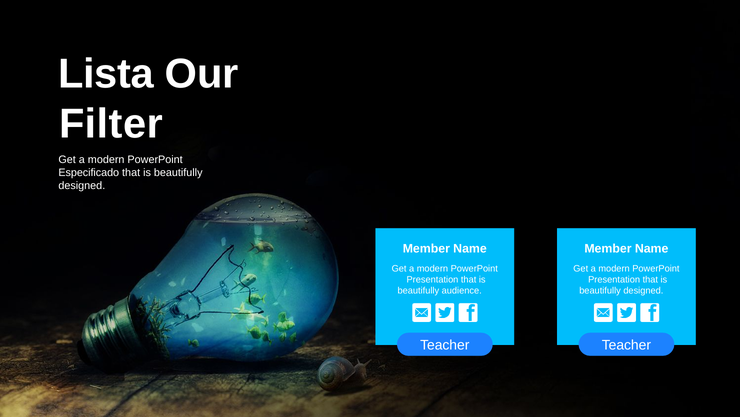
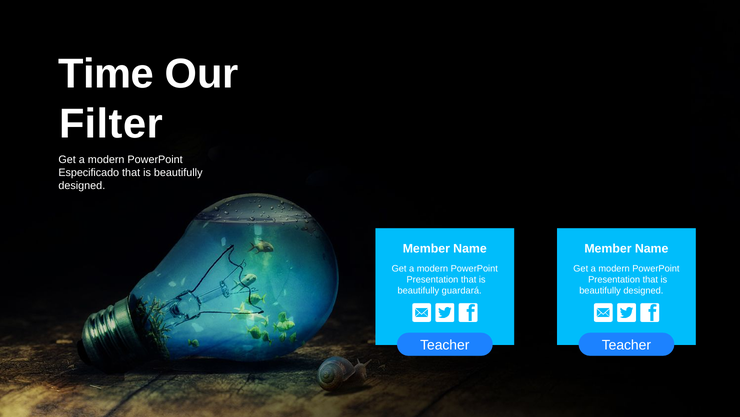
Lista: Lista -> Time (106, 74)
audience: audience -> guardará (462, 290)
